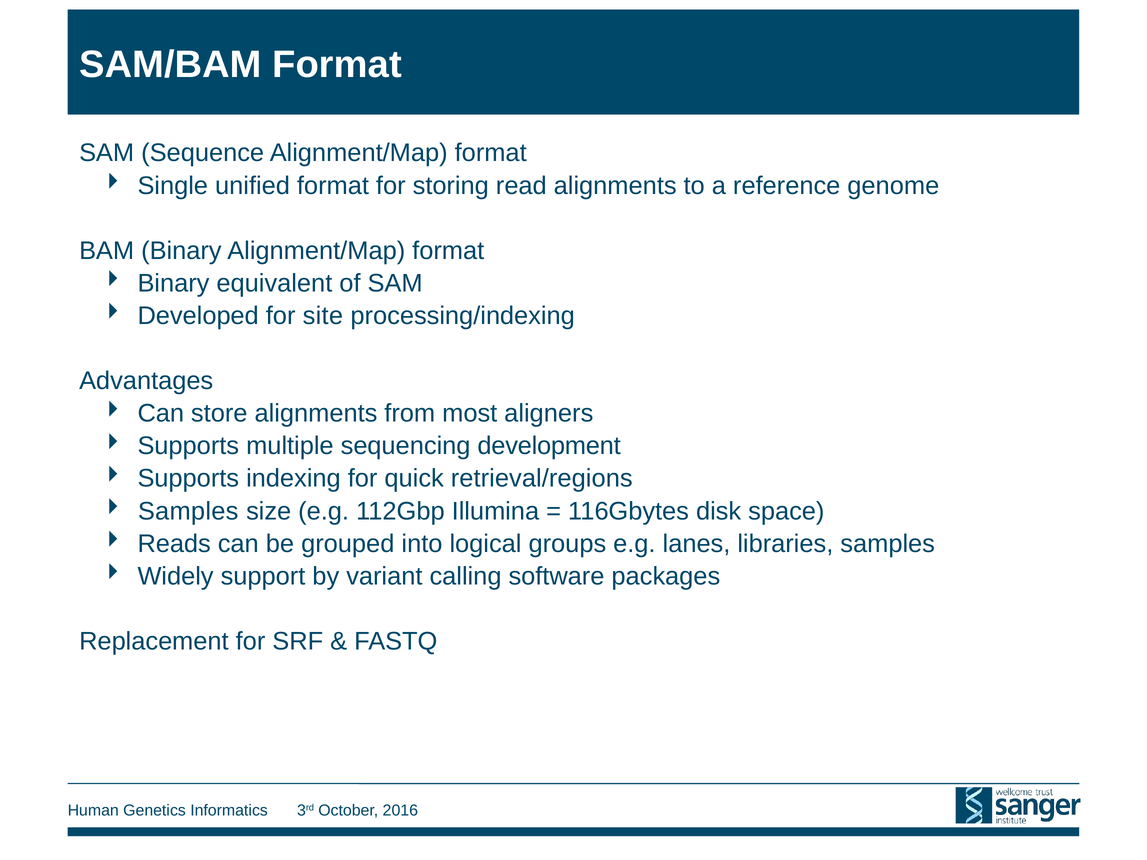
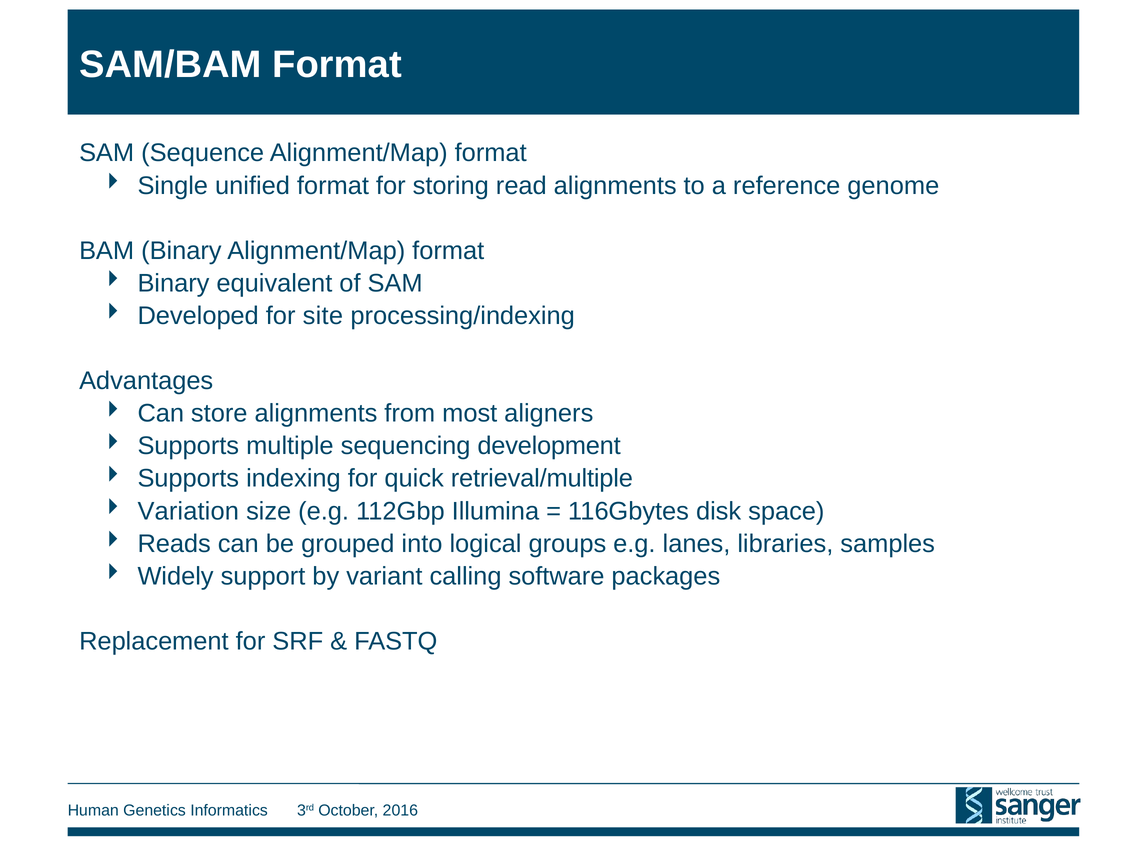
retrieval/regions: retrieval/regions -> retrieval/multiple (542, 479)
Samples: Samples -> Variation (188, 511)
